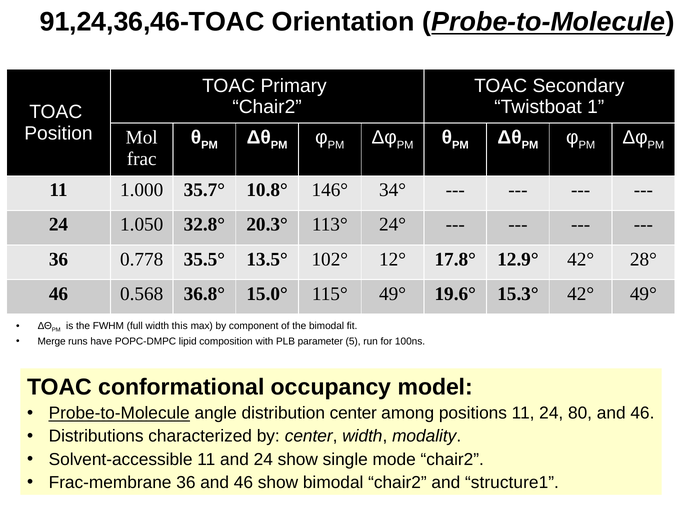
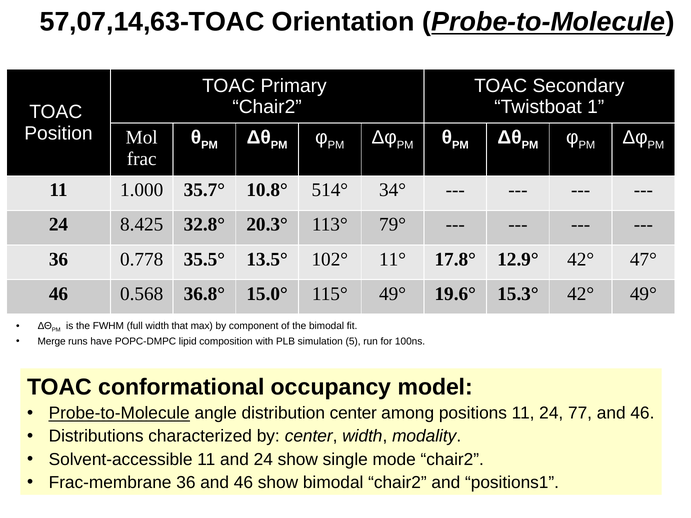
91,24,36,46-TOAC: 91,24,36,46-TOAC -> 57,07,14,63-TOAC (152, 22)
146°: 146° -> 514° (330, 190)
1.050: 1.050 -> 8.425 (142, 225)
24°: 24° -> 79° (393, 225)
12°: 12° -> 11° (393, 259)
28°: 28° -> 47° (643, 259)
this: this -> that (180, 326)
parameter: parameter -> simulation (320, 342)
80: 80 -> 77 (580, 413)
structure1: structure1 -> positions1 (512, 483)
